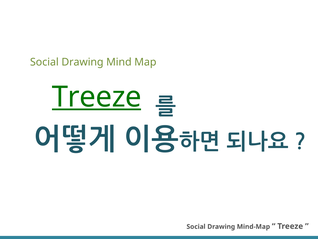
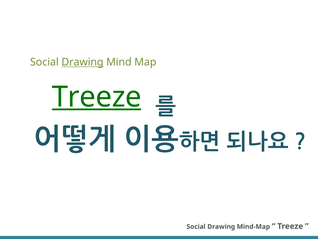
Drawing underline: none -> present (82, 62)
